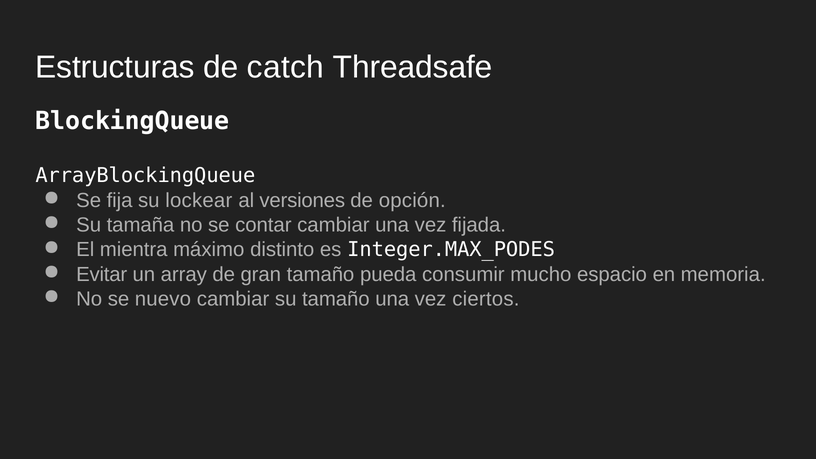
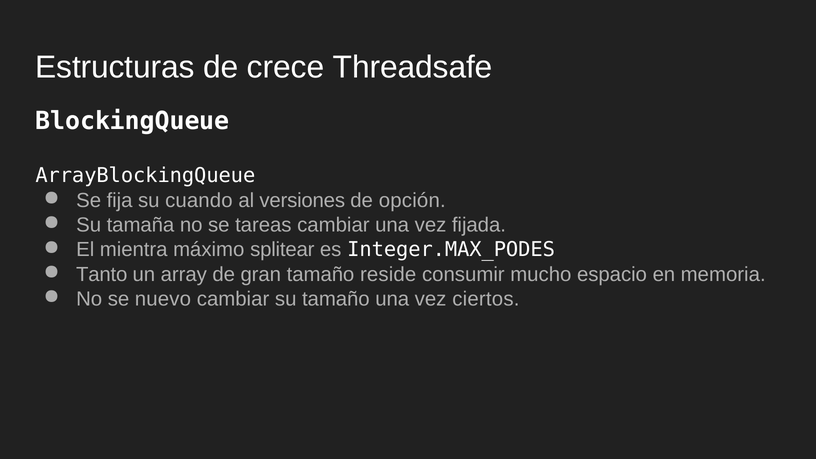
catch: catch -> crece (286, 67)
lockear: lockear -> cuando (199, 200)
contar: contar -> tareas (263, 225)
distinto: distinto -> splitear (282, 250)
Evitar: Evitar -> Tanto (102, 274)
pueda: pueda -> reside (388, 274)
